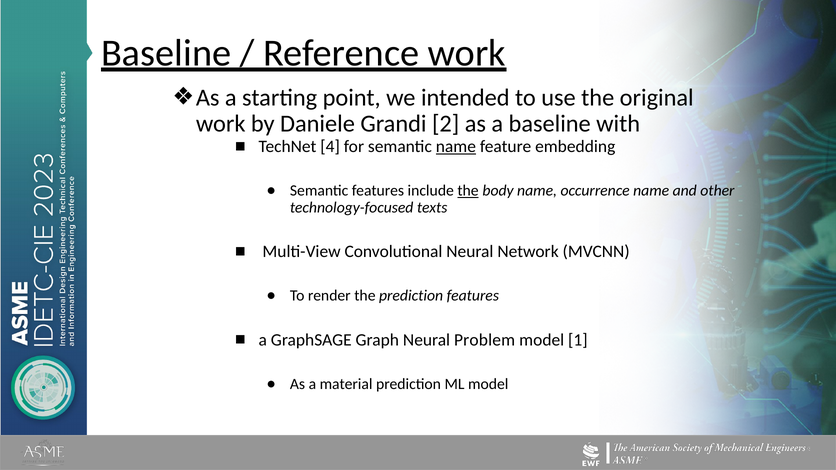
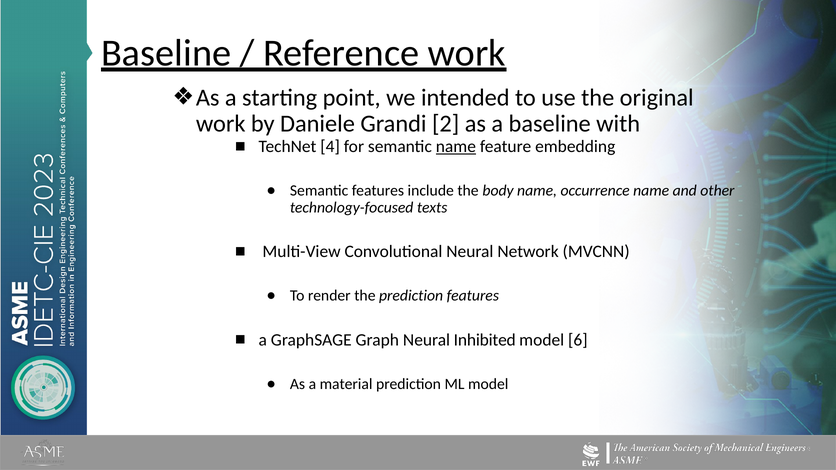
the underline: present -> none (468, 191)
Problem: Problem -> Inhibited (485, 340)
1: 1 -> 6 (578, 340)
